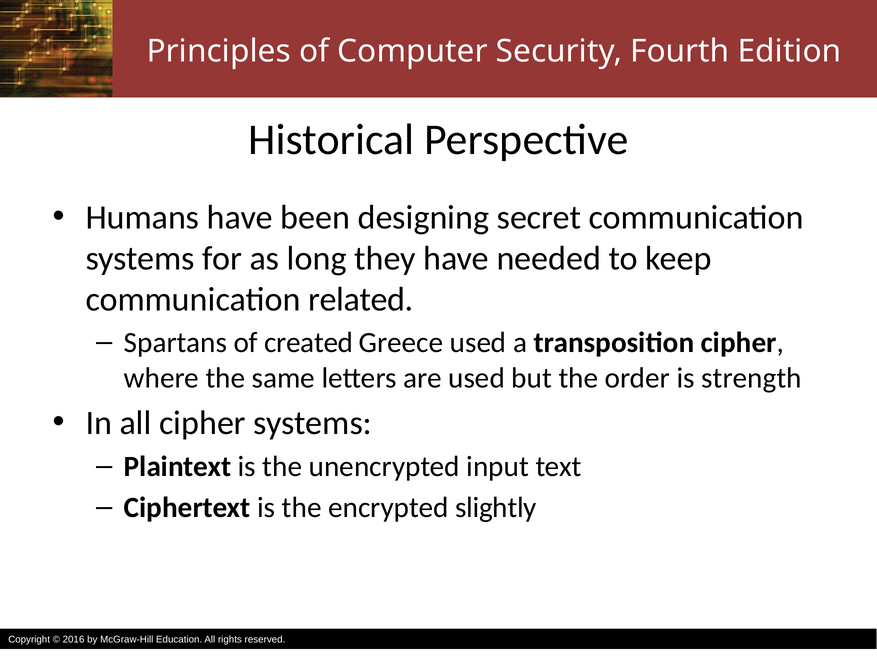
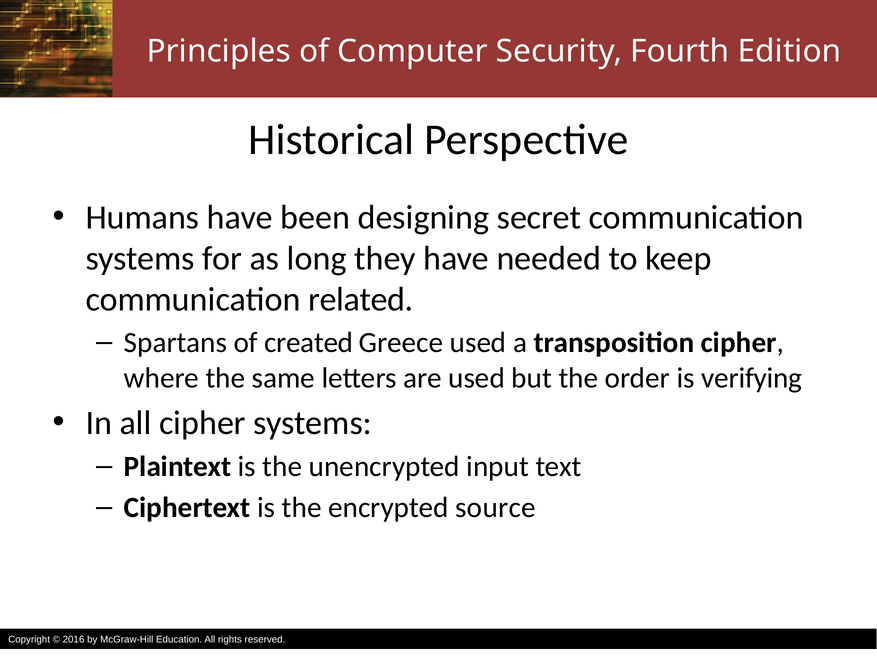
strength: strength -> verifying (752, 378)
slightly: slightly -> source (496, 507)
